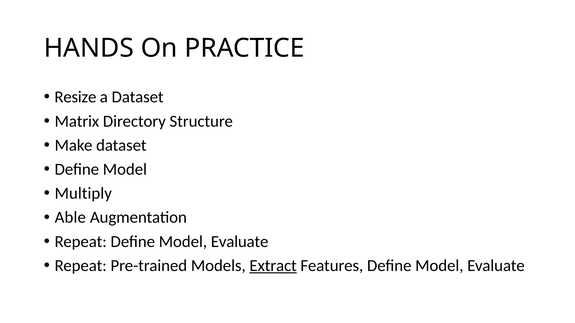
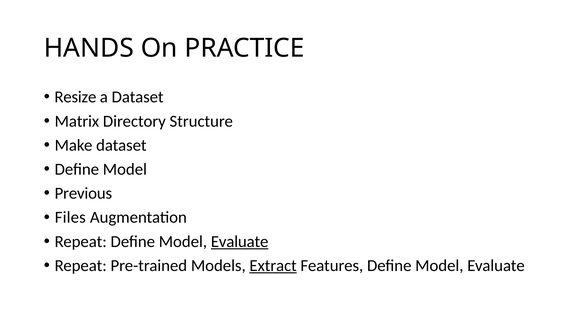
Multiply: Multiply -> Previous (83, 194)
Able: Able -> Files (70, 218)
Evaluate underline: none -> present (240, 242)
